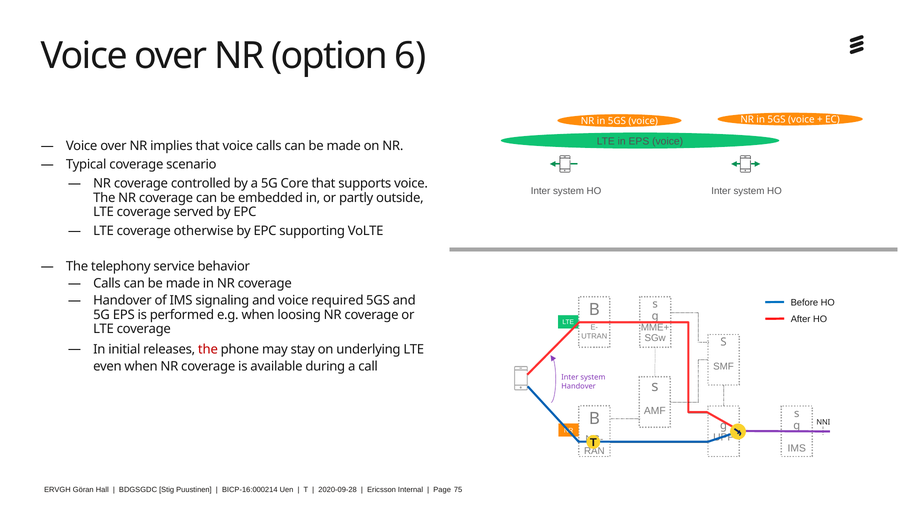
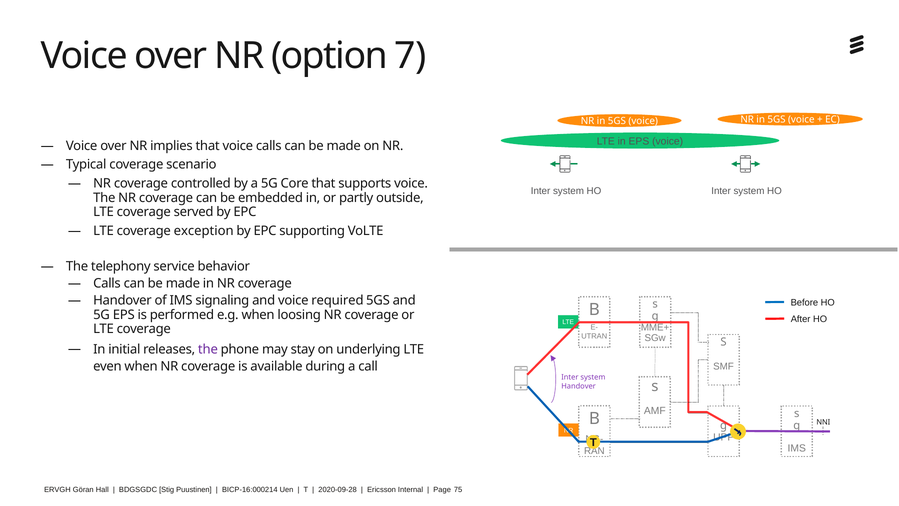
6: 6 -> 7 (410, 56)
otherwise: otherwise -> exception (204, 231)
the colour: red -> purple (208, 349)
